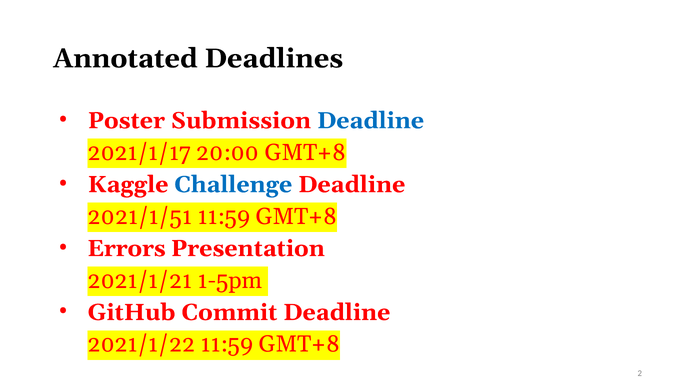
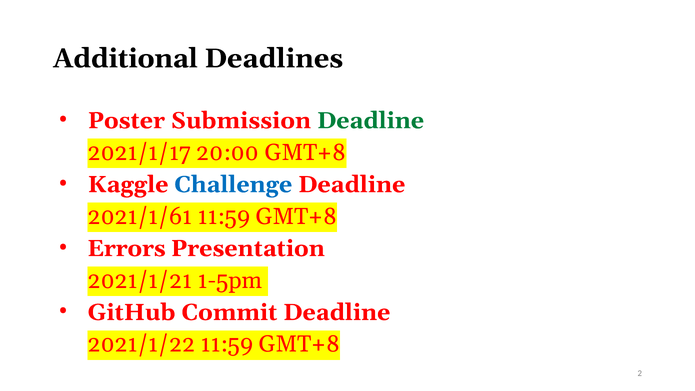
Annotated: Annotated -> Additional (125, 58)
Deadline colour: blue -> green (371, 121)
2021/1/51: 2021/1/51 -> 2021/1/61 (140, 216)
